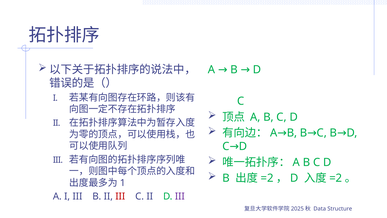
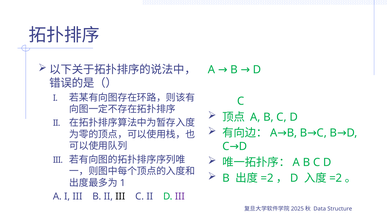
III colour: red -> black (120, 196)
